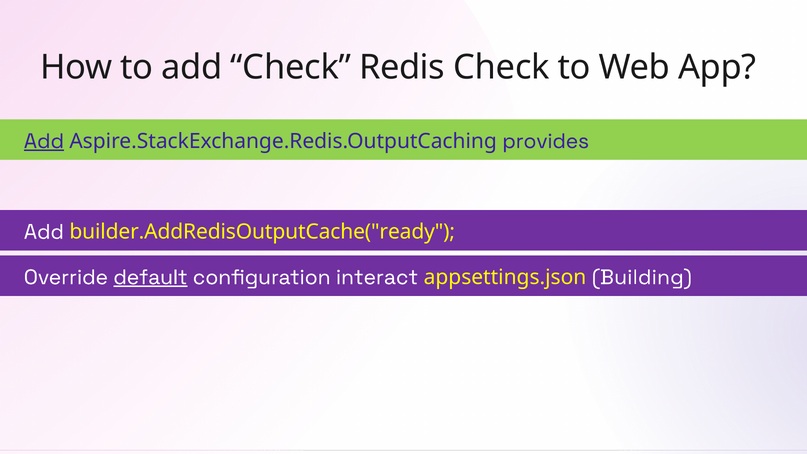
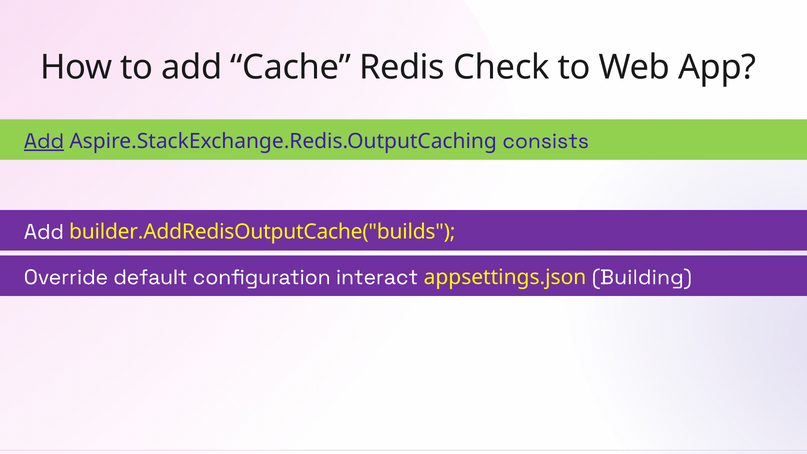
add Check: Check -> Cache (291, 67)
provides: provides -> consists (546, 141)
builder.AddRedisOutputCache("ready: builder.AddRedisOutputCache("ready -> builder.AddRedisOutputCache("builds (262, 232)
default underline: present -> none (150, 277)
